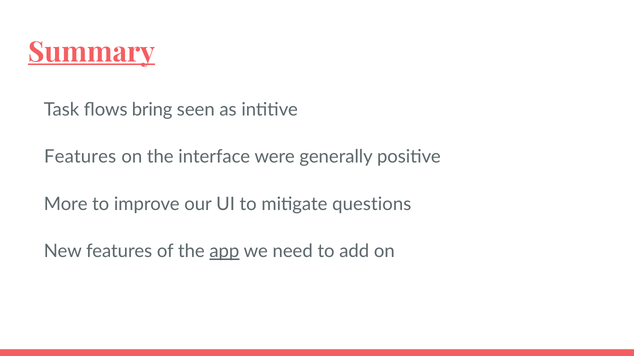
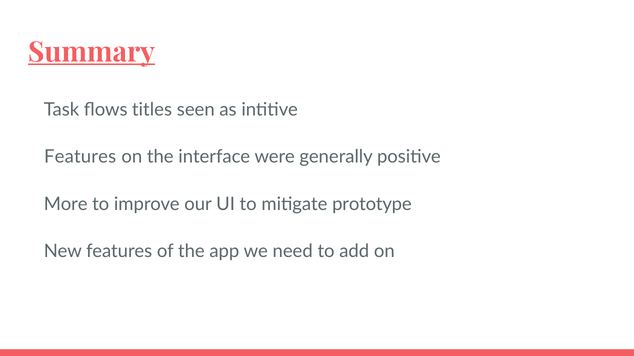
bring: bring -> titles (152, 110)
questions: questions -> prototype (372, 204)
app underline: present -> none (224, 252)
